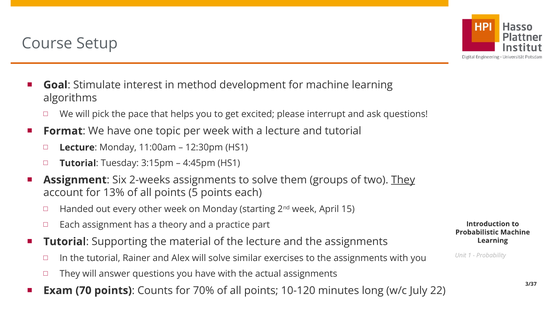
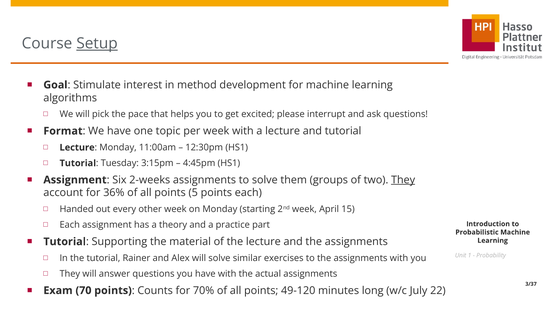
Setup underline: none -> present (97, 44)
13%: 13% -> 36% (114, 193)
10-120: 10-120 -> 49-120 (298, 291)
